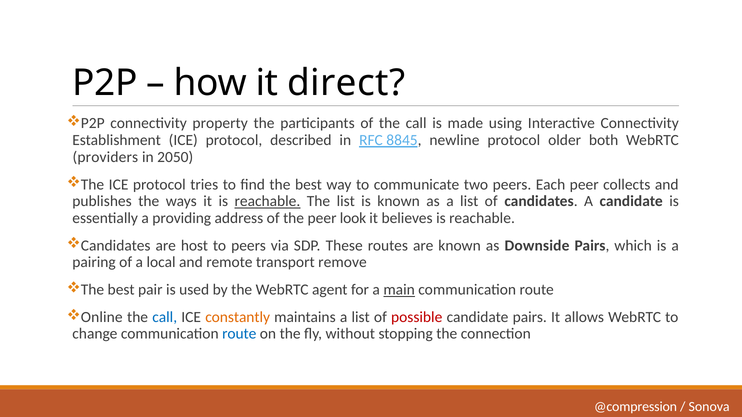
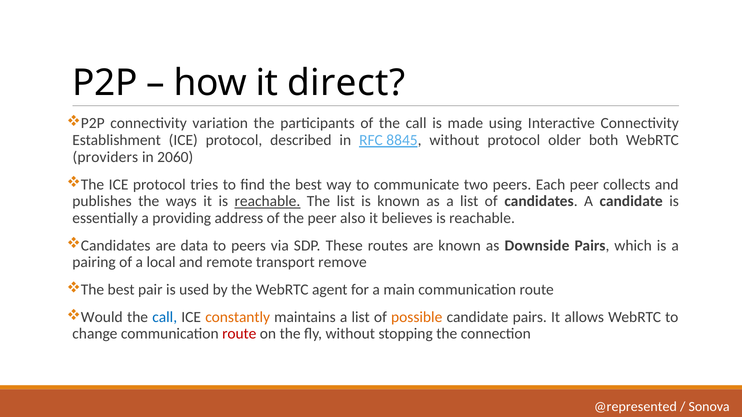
property: property -> variation (220, 123)
8845 newline: newline -> without (454, 140)
2050: 2050 -> 2060 (175, 157)
look: look -> also (353, 218)
host: host -> data (194, 246)
main underline: present -> none (399, 290)
Online: Online -> Would (102, 317)
possible colour: red -> orange (417, 317)
route colour: blue -> red (239, 334)
@compression: @compression -> @represented (635, 407)
